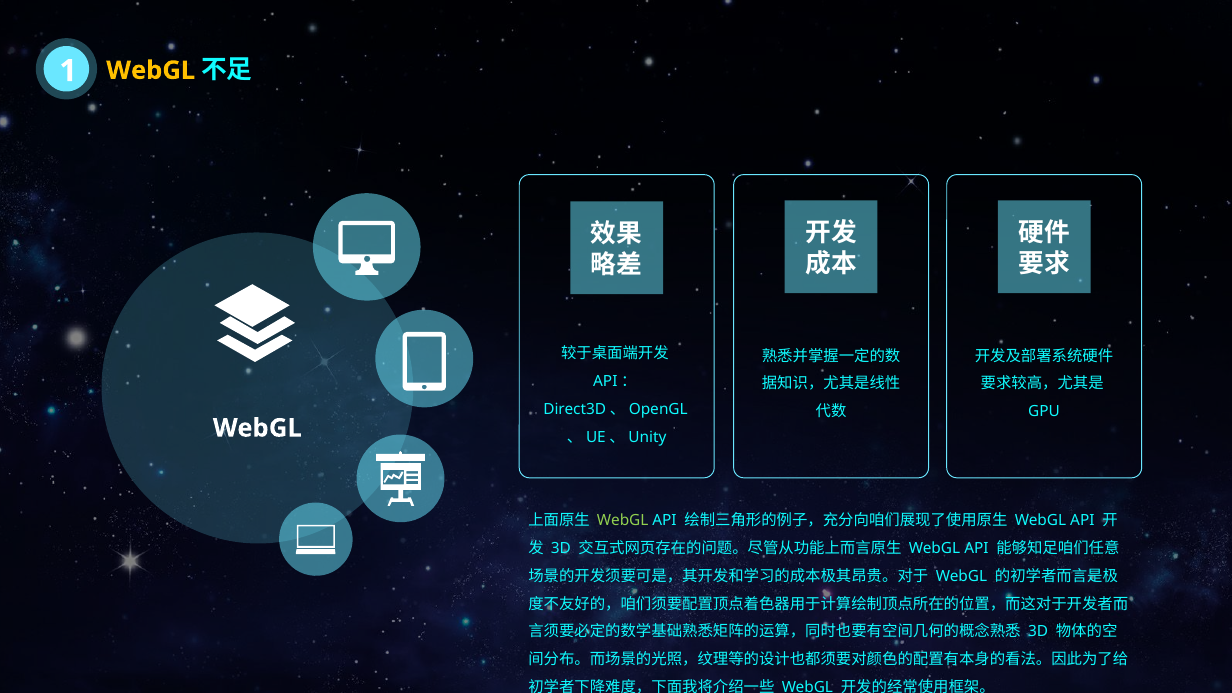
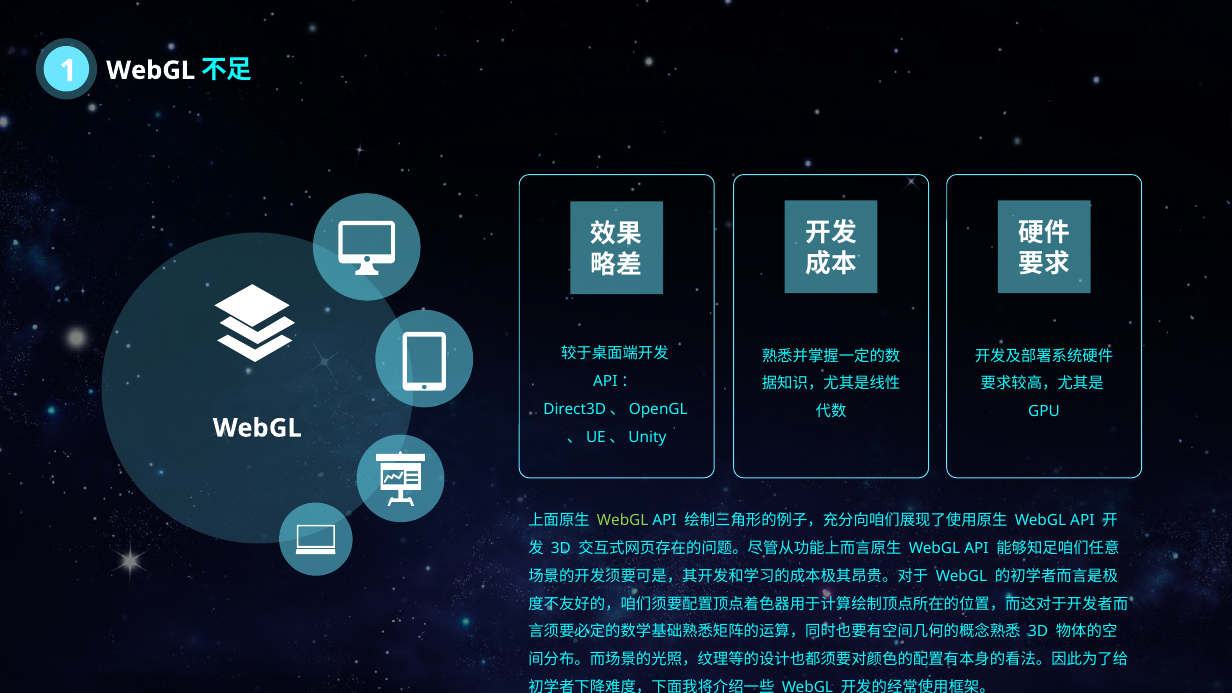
WebGL colour: yellow -> white (151, 70)
